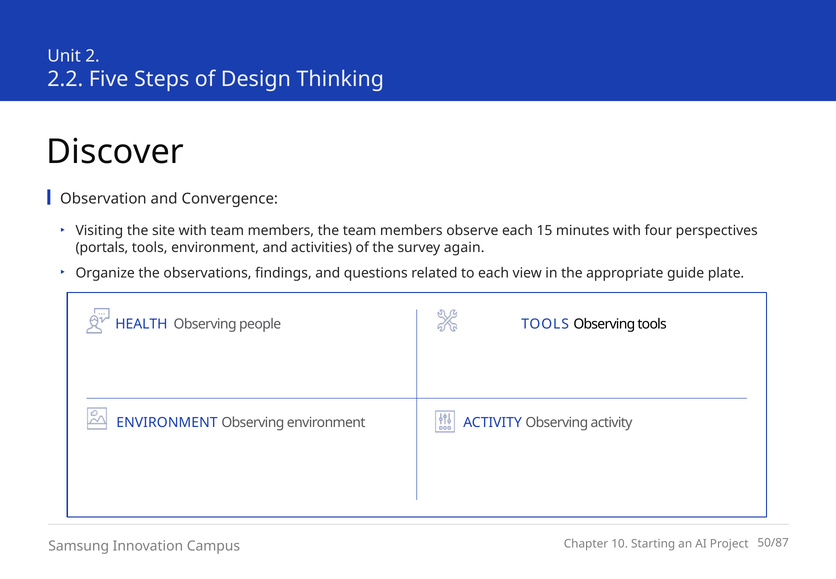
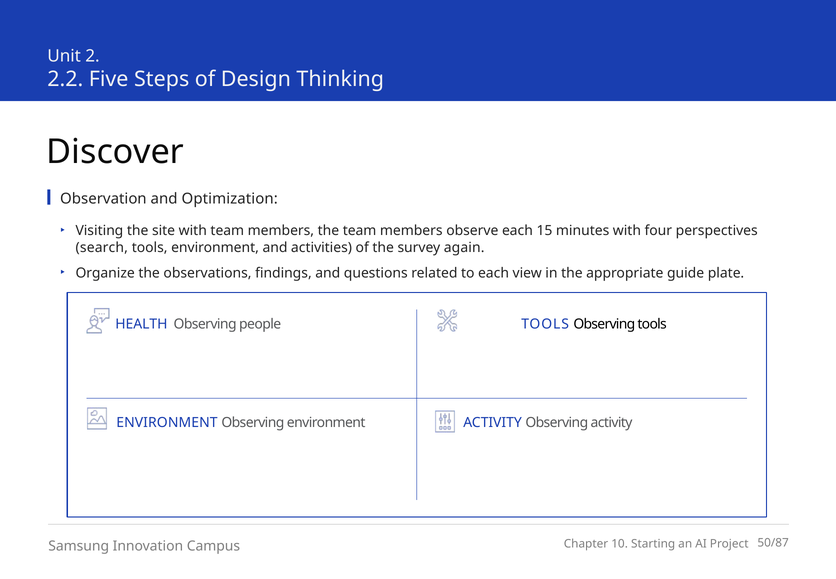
Convergence: Convergence -> Optimization (230, 199)
portals: portals -> search (102, 248)
